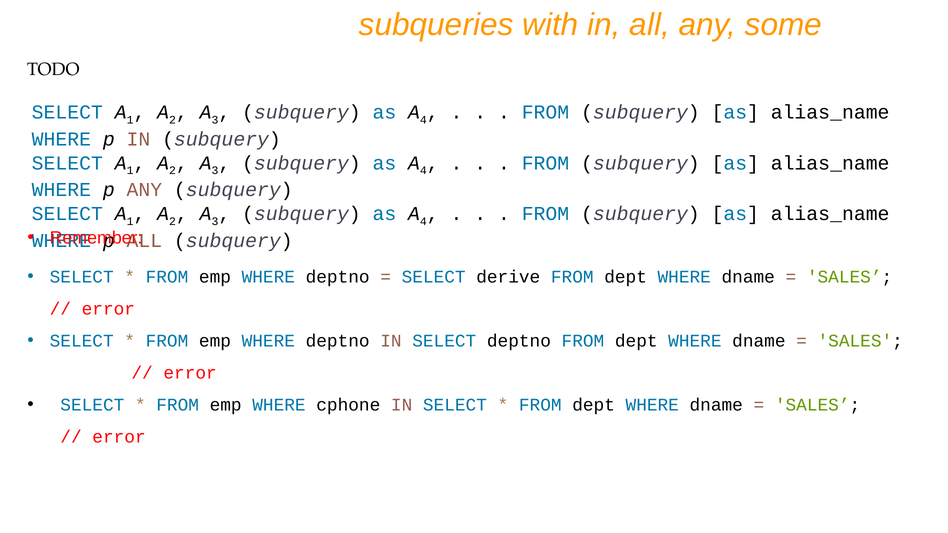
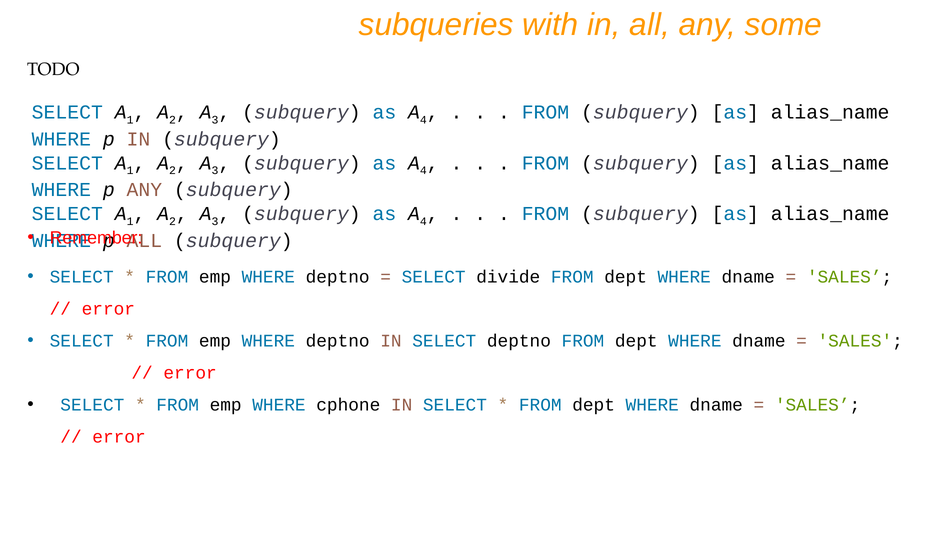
derive: derive -> divide (508, 277)
